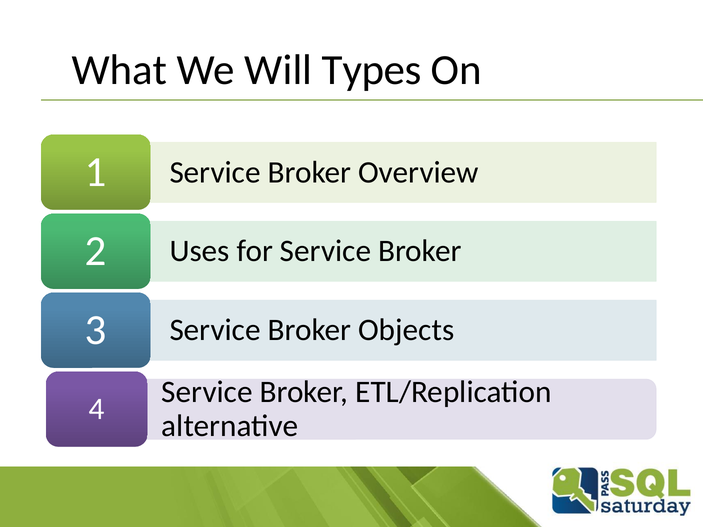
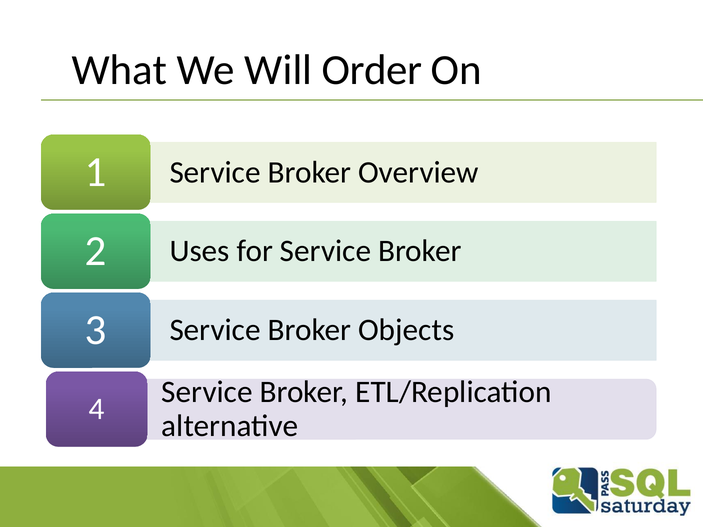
Types: Types -> Order (372, 70)
